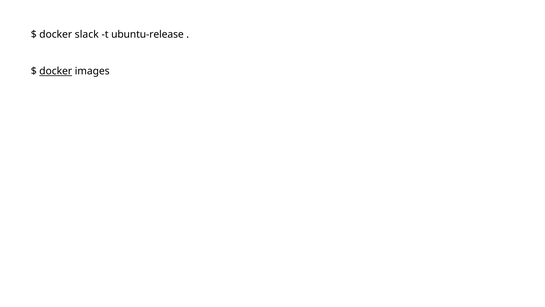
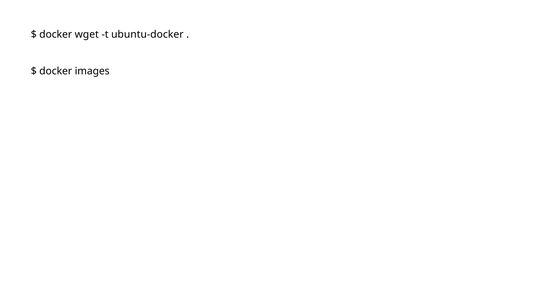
slack: slack -> wget (87, 34)
ubuntu-release: ubuntu-release -> ubuntu-docker (147, 34)
docker underline: present -> none (56, 71)
